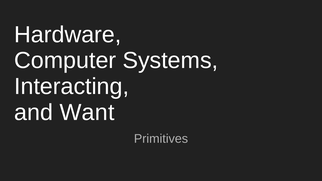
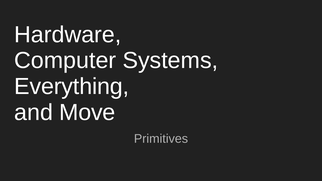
Interacting: Interacting -> Everything (72, 87)
Want: Want -> Move (87, 113)
